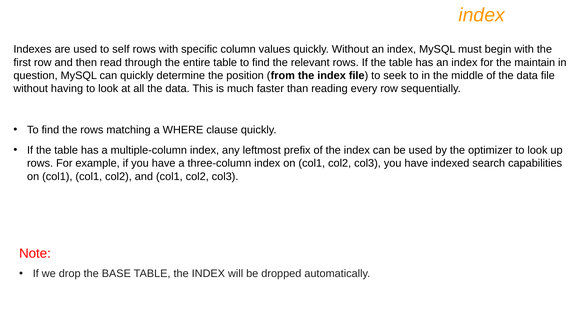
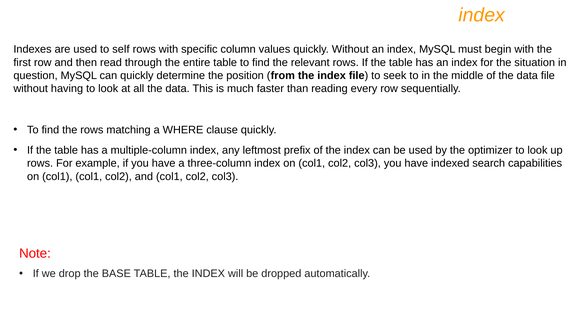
maintain: maintain -> situation (535, 63)
